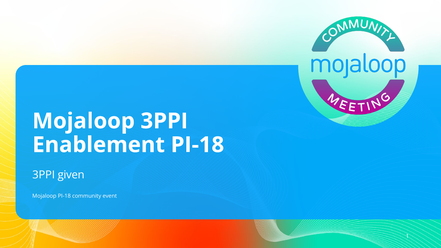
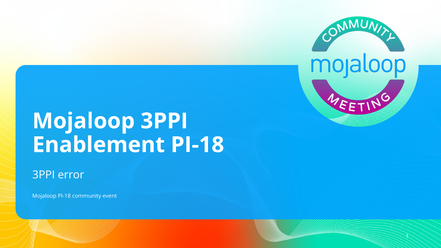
given: given -> error (71, 175)
